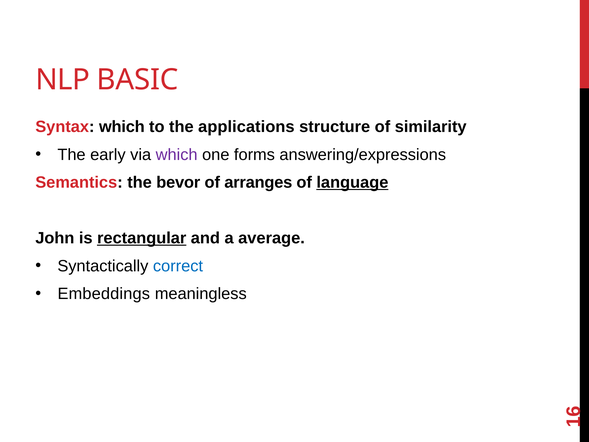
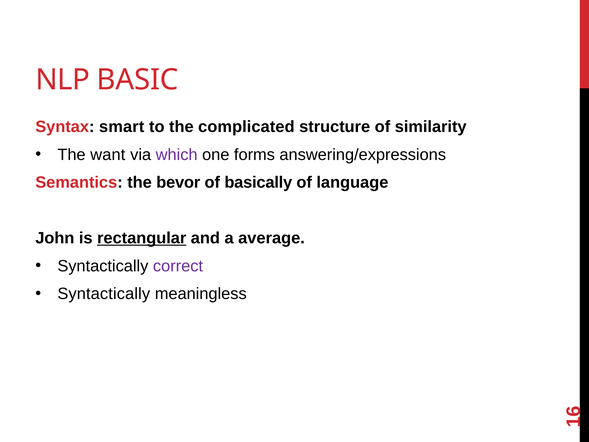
Syntax which: which -> smart (122, 127)
applications: applications -> complicated (246, 127)
early: early -> want (108, 155)
arranges: arranges -> basically (258, 182)
language underline: present -> none (352, 182)
correct colour: blue -> purple (178, 266)
Embeddings: Embeddings -> Syntactically (104, 294)
